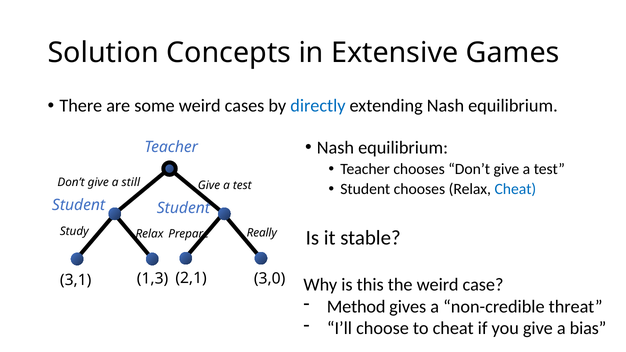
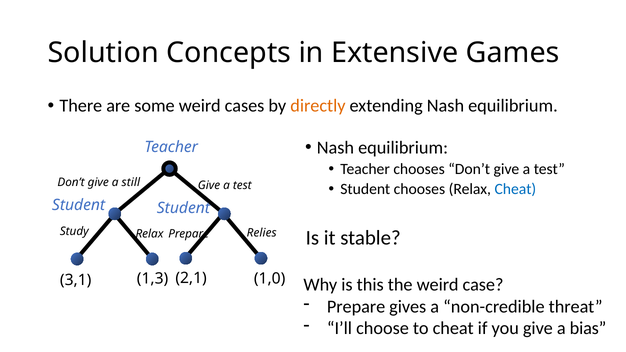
directly colour: blue -> orange (318, 106)
Really: Really -> Relies (262, 233)
3,0: 3,0 -> 1,0 (270, 278)
Method: Method -> Prepare (356, 307)
